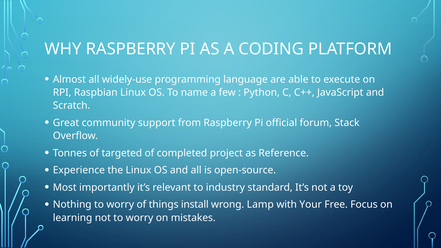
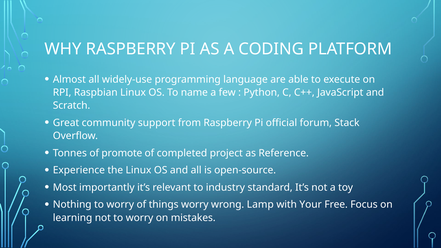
targeted: targeted -> promote (122, 153)
things install: install -> worry (195, 205)
